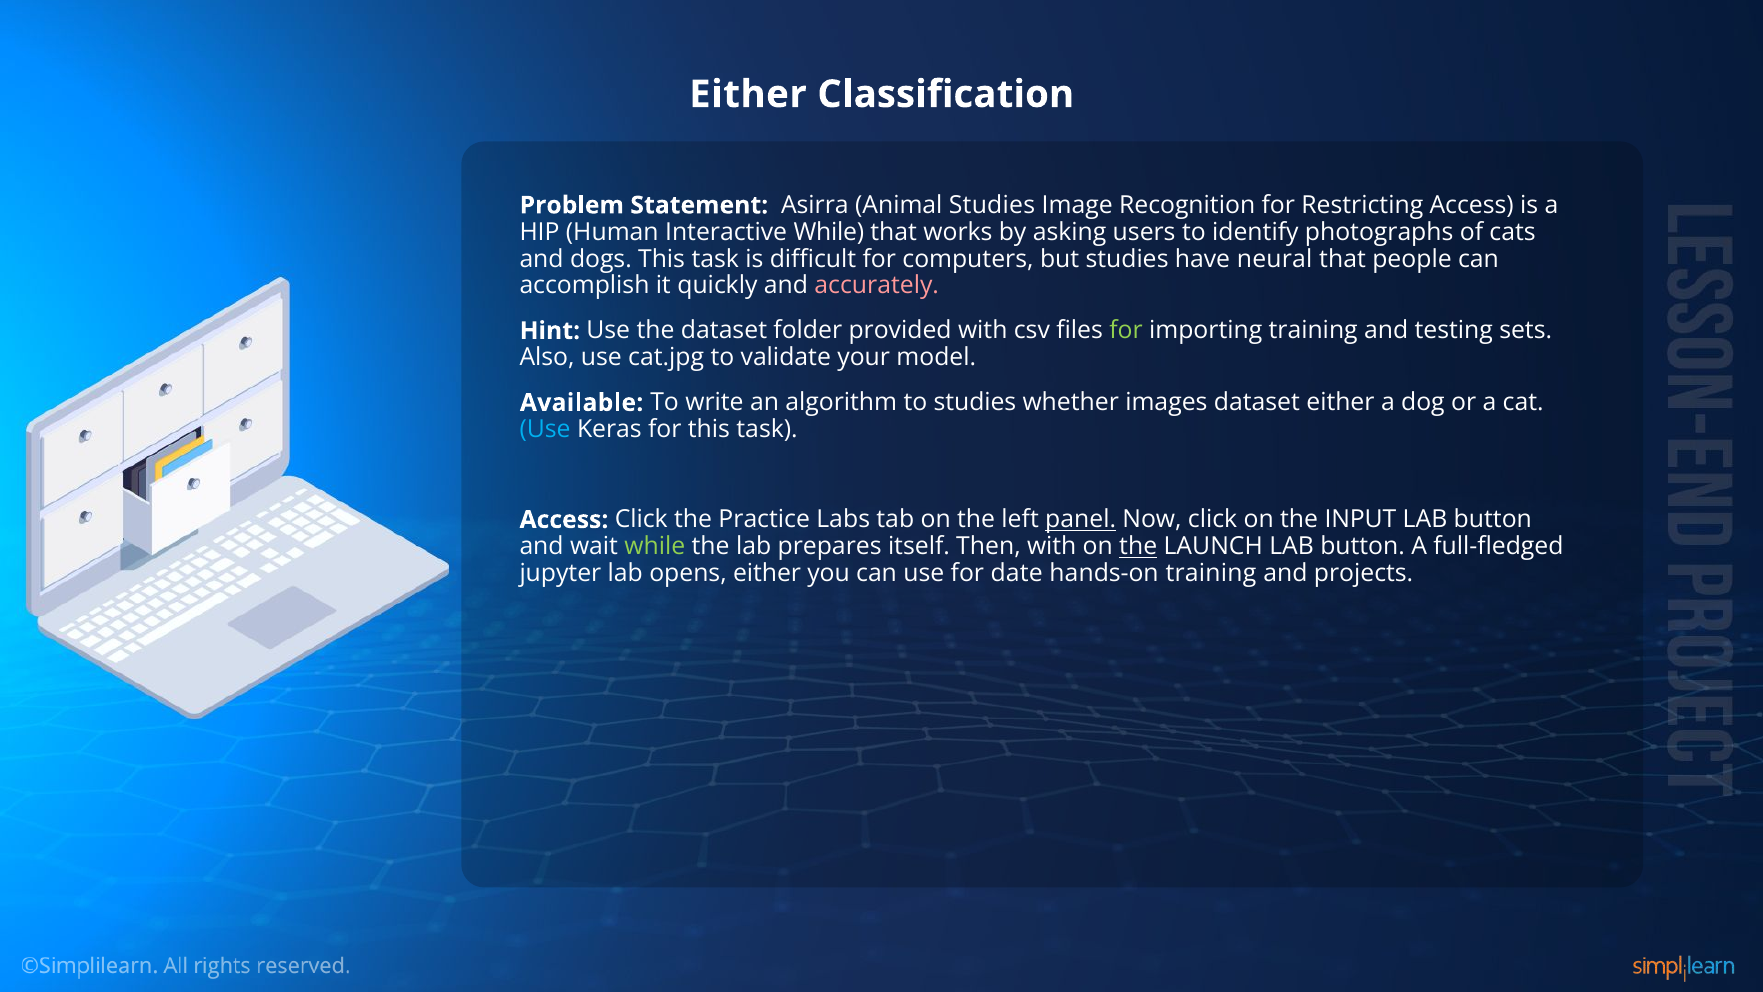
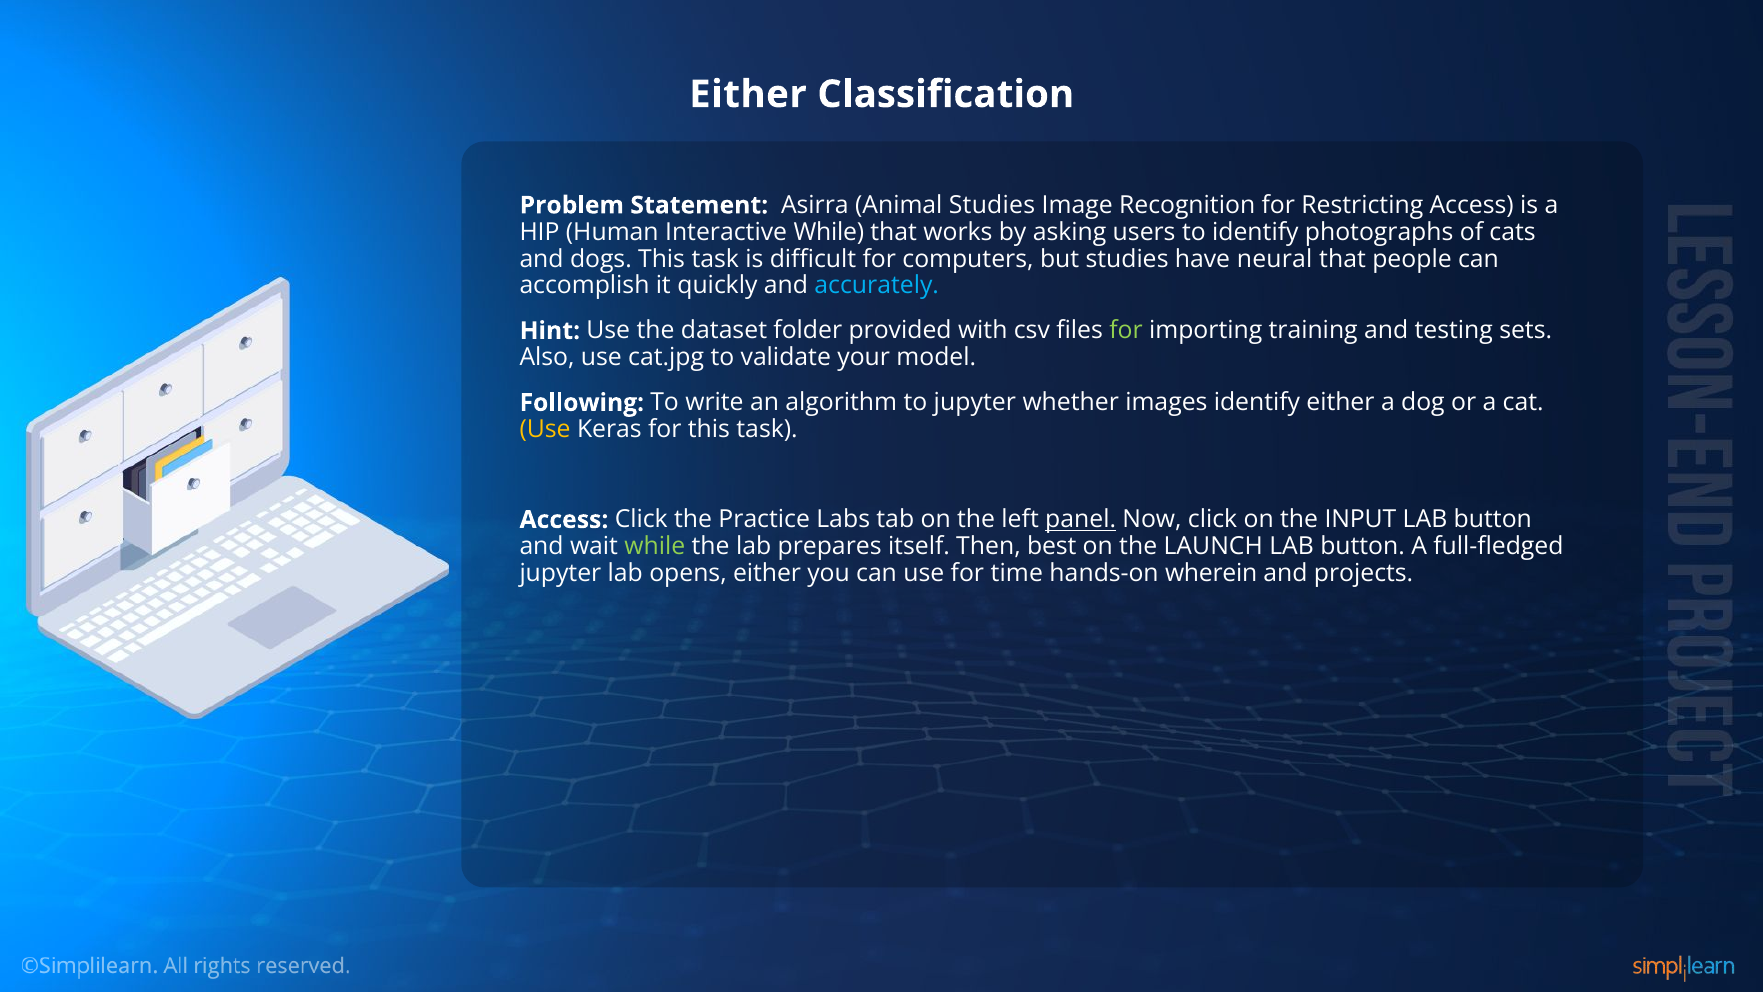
accurately colour: pink -> light blue (877, 286)
Available: Available -> Following (582, 403)
to studies: studies -> jupyter (975, 403)
images dataset: dataset -> identify (1257, 403)
Use colour: light blue -> yellow (545, 429)
Then with: with -> best (1052, 546)
the underline: present -> none (1138, 546)
date: date -> time (1017, 573)
hands-on training: training -> wherein (1211, 573)
